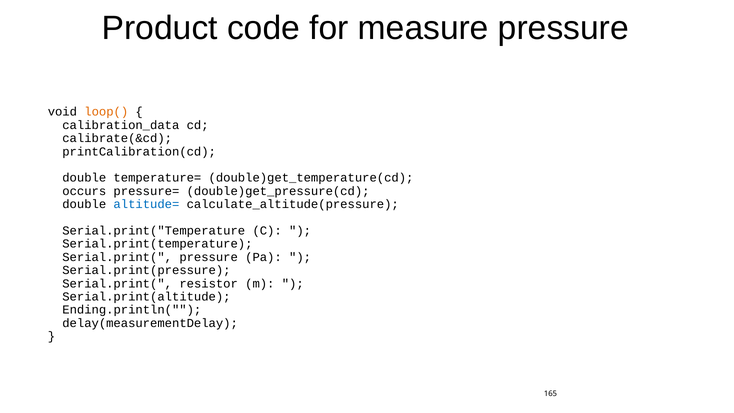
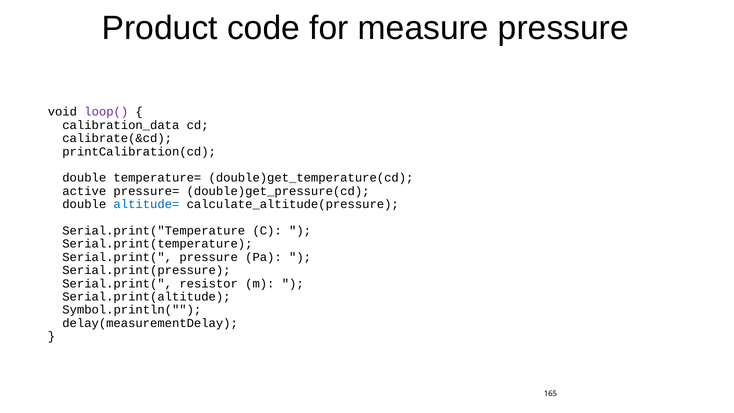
loop( colour: orange -> purple (106, 112)
occurs: occurs -> active (84, 191)
Ending.println(: Ending.println( -> Symbol.println( (132, 310)
